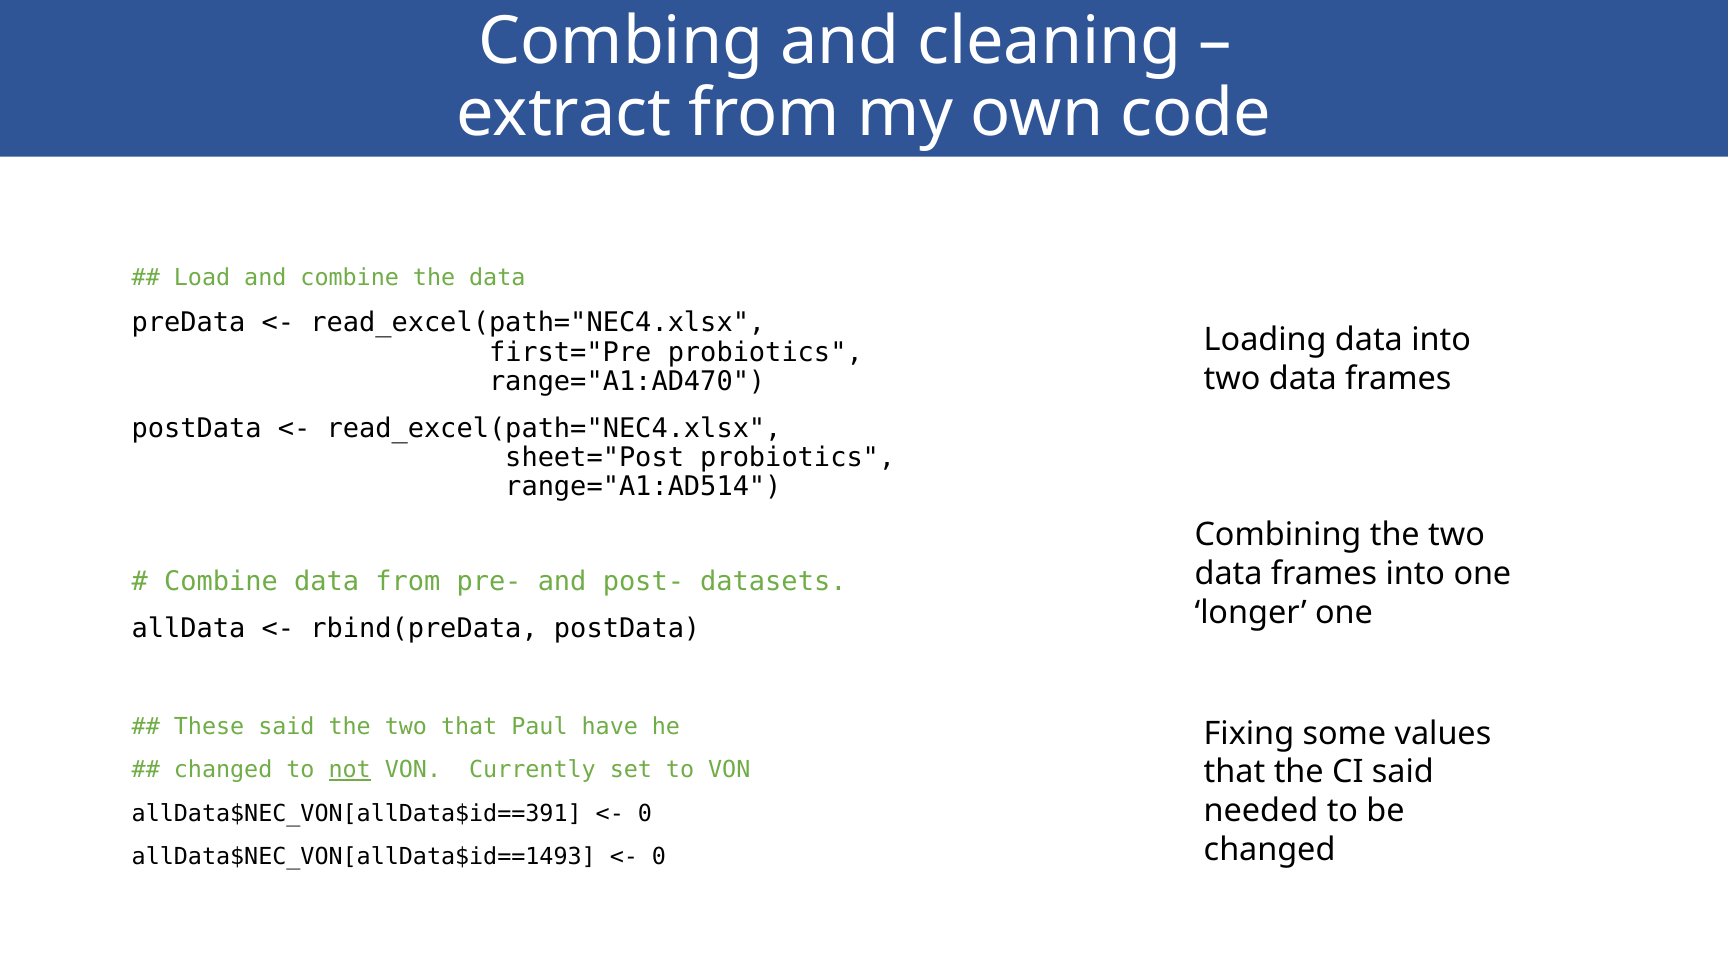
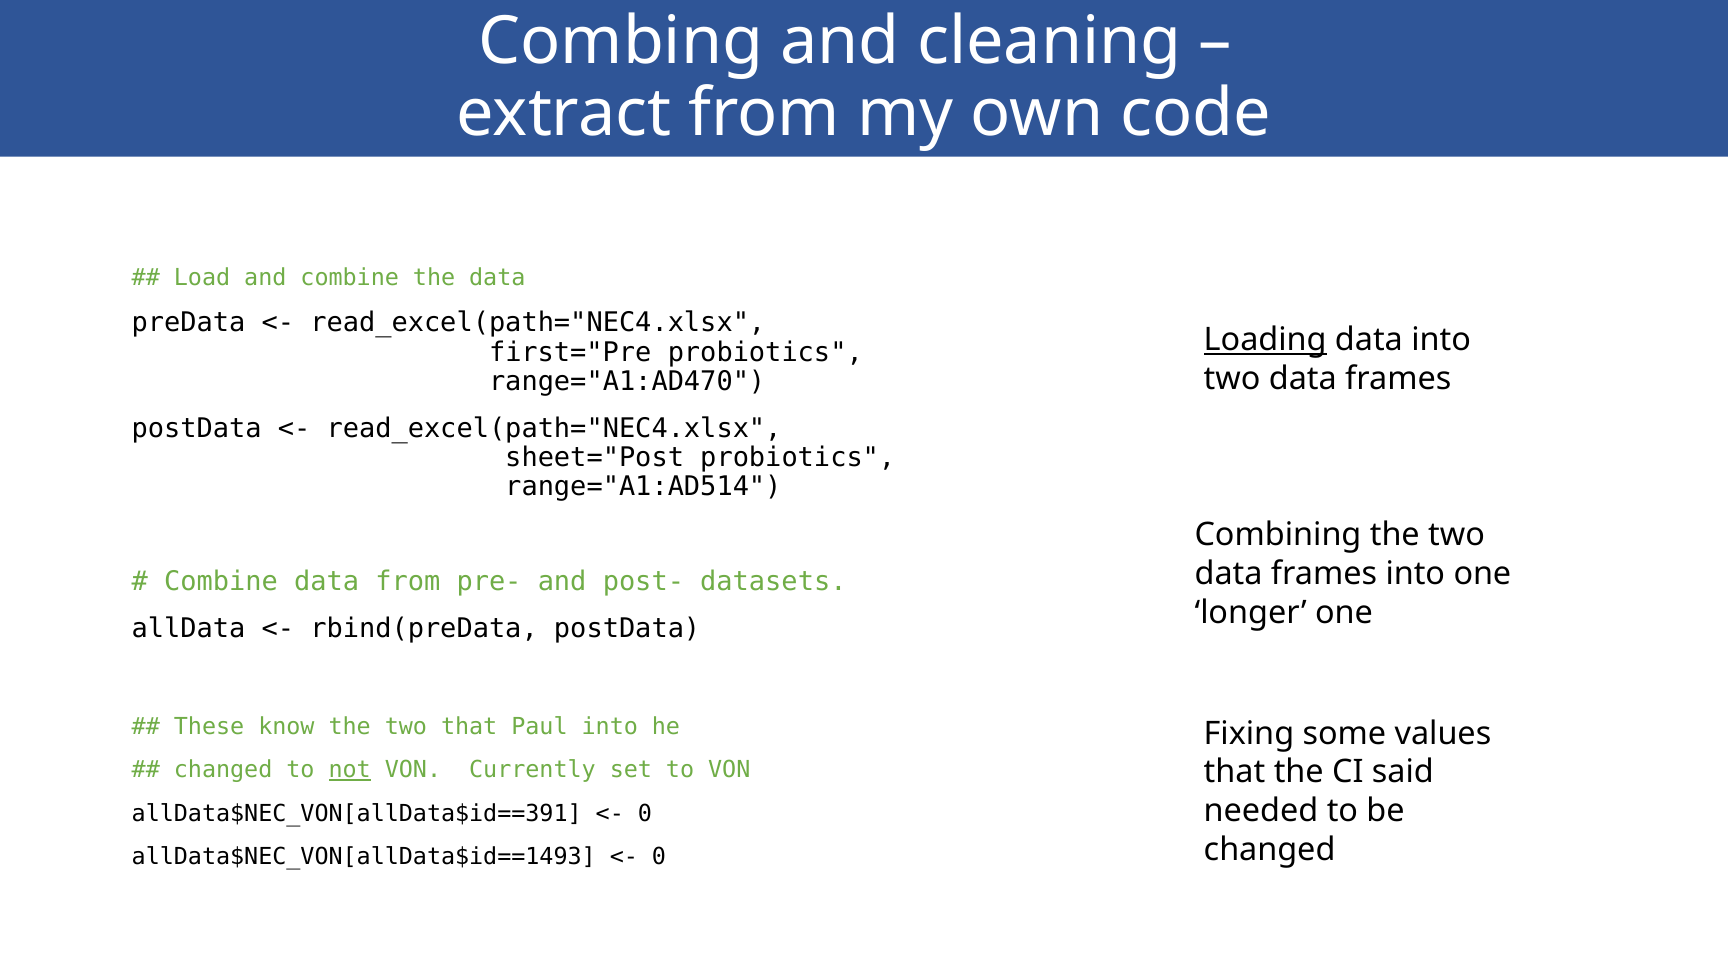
Loading underline: none -> present (1265, 340)
These said: said -> know (286, 727)
Paul have: have -> into (610, 727)
